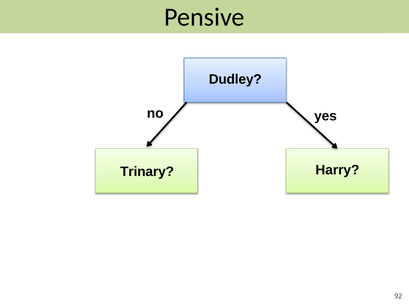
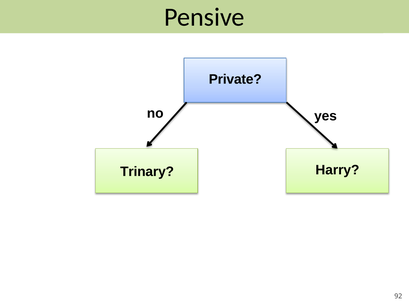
Dudley: Dudley -> Private (235, 79)
